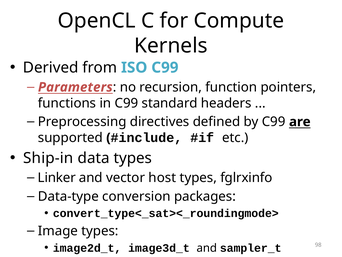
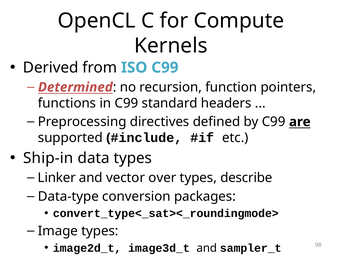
Parameters: Parameters -> Determined (75, 87)
host: host -> over (162, 177)
fglrxinfo: fglrxinfo -> describe (246, 177)
